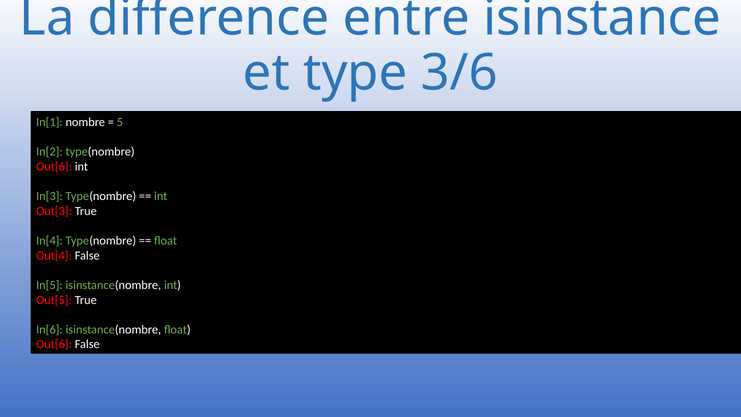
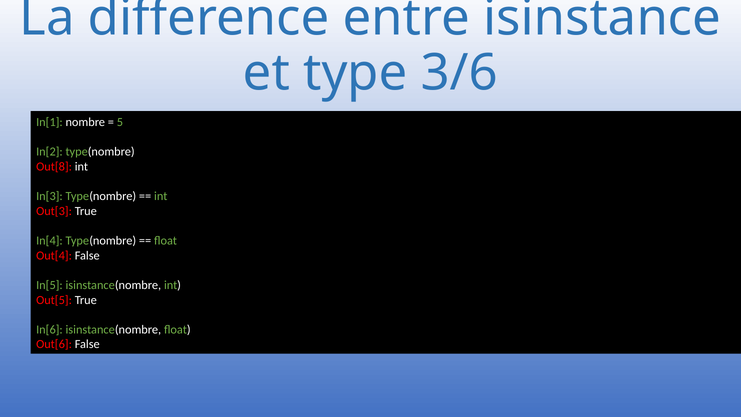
Out[6: Out[6 -> Out[8 (54, 167)
